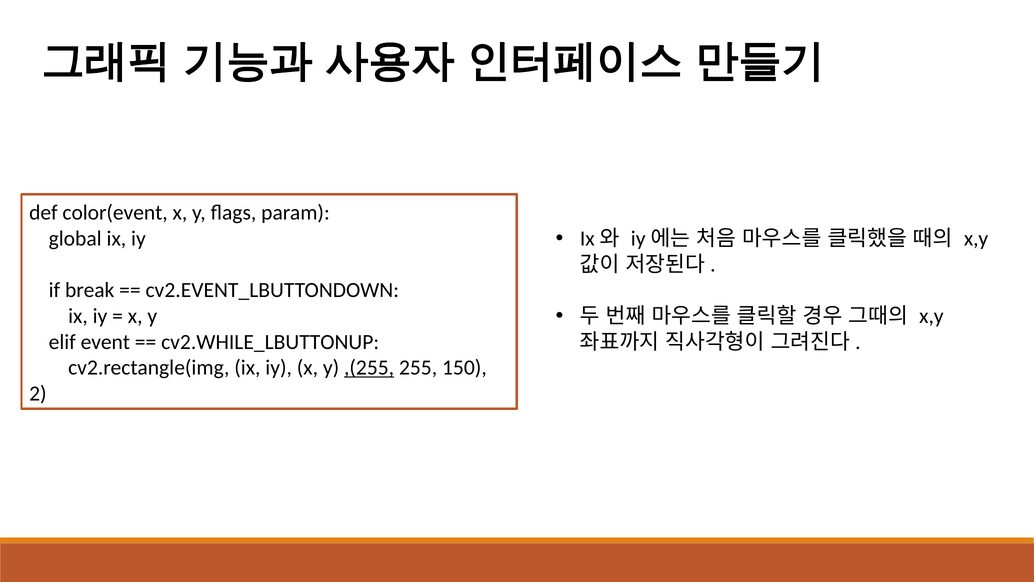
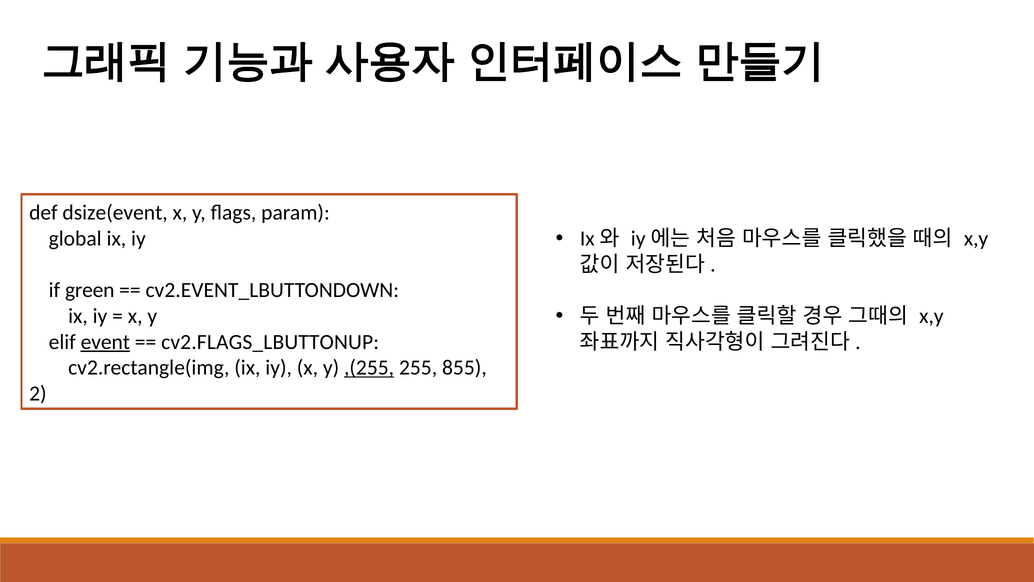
color(event: color(event -> dsize(event (115, 212)
break: break -> green (90, 290)
event underline: none -> present (105, 342)
cv2.WHILE_LBUTTONUP: cv2.WHILE_LBUTTONUP -> cv2.FLAGS_LBUTTONUP (270, 342)
150: 150 -> 855 (464, 368)
